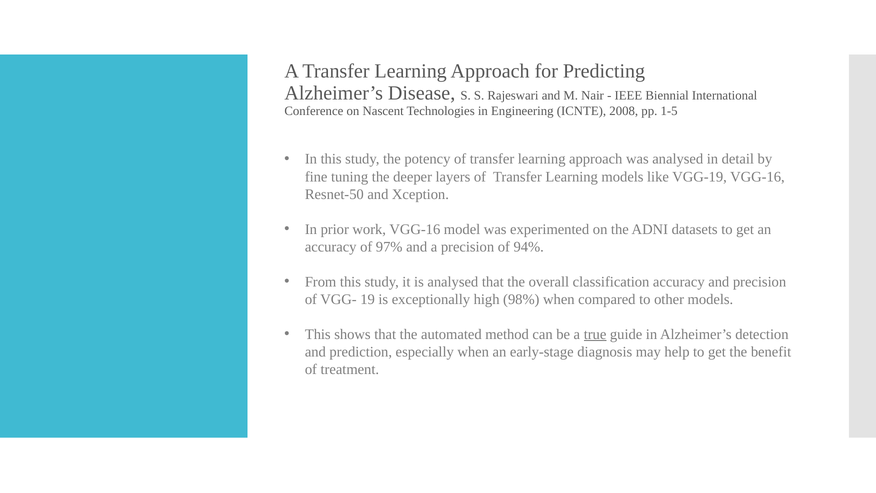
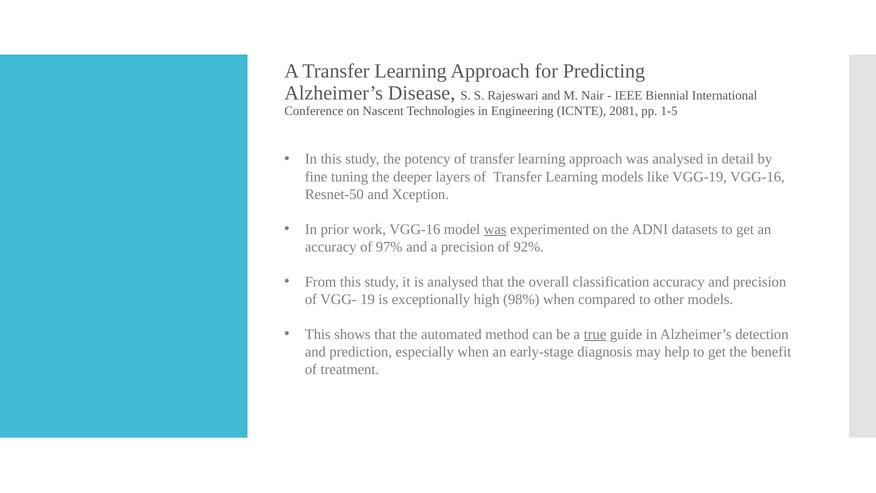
2008: 2008 -> 2081 (624, 111)
was underline: none -> present (495, 229)
94%: 94% -> 92% (529, 247)
